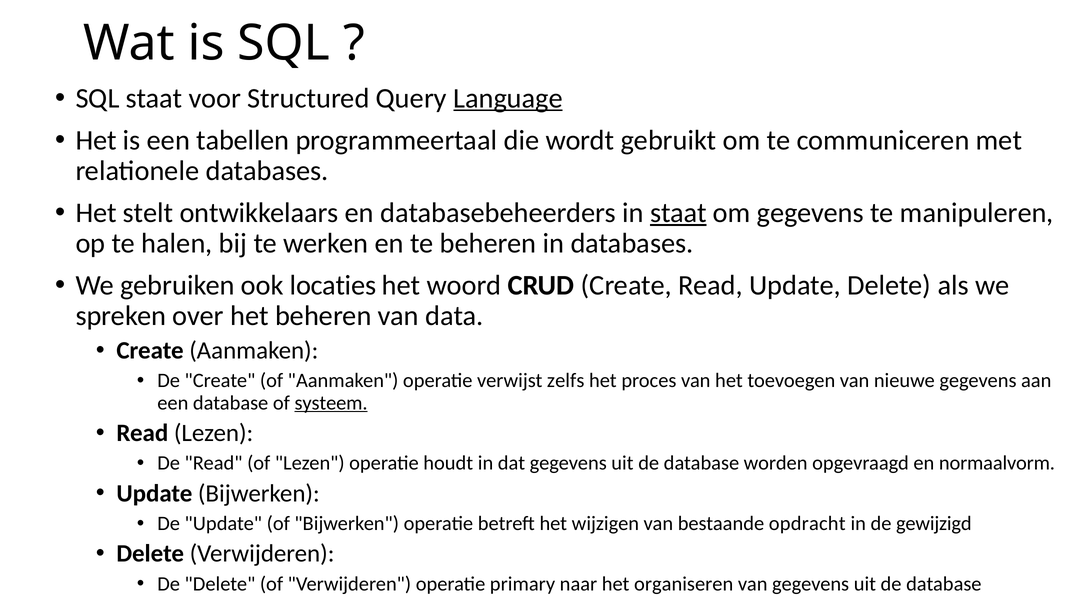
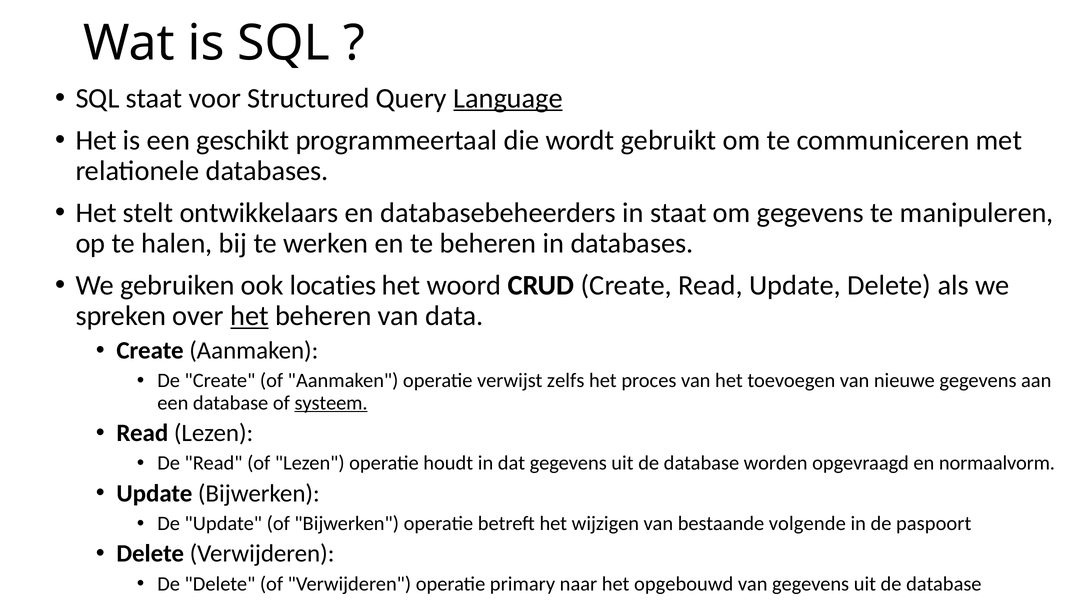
tabellen: tabellen -> geschikt (243, 140)
staat underline: present -> none (678, 213)
het underline: none -> present (249, 316)
opdracht: opdracht -> volgende (807, 524)
gewijzigd: gewijzigd -> paspoort (934, 524)
organiseren: organiseren -> opgebouwd (684, 585)
